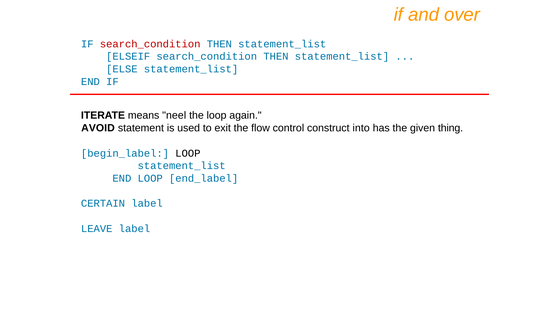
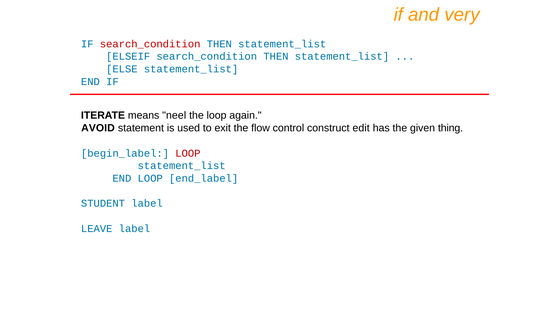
over: over -> very (462, 15)
into: into -> edit (361, 128)
LOOP colour: black -> red (188, 154)
CERTAIN: CERTAIN -> STUDENT (103, 204)
